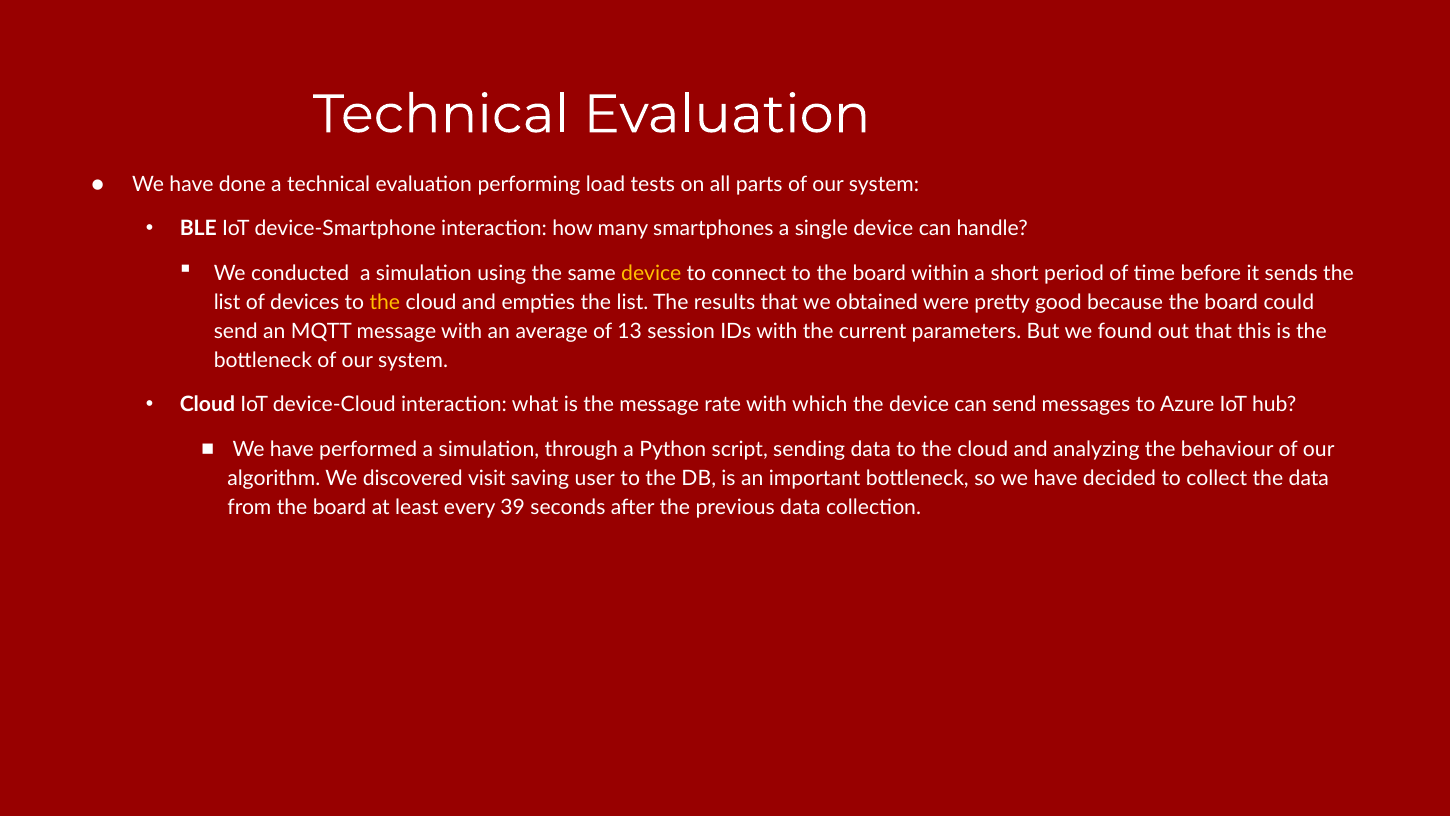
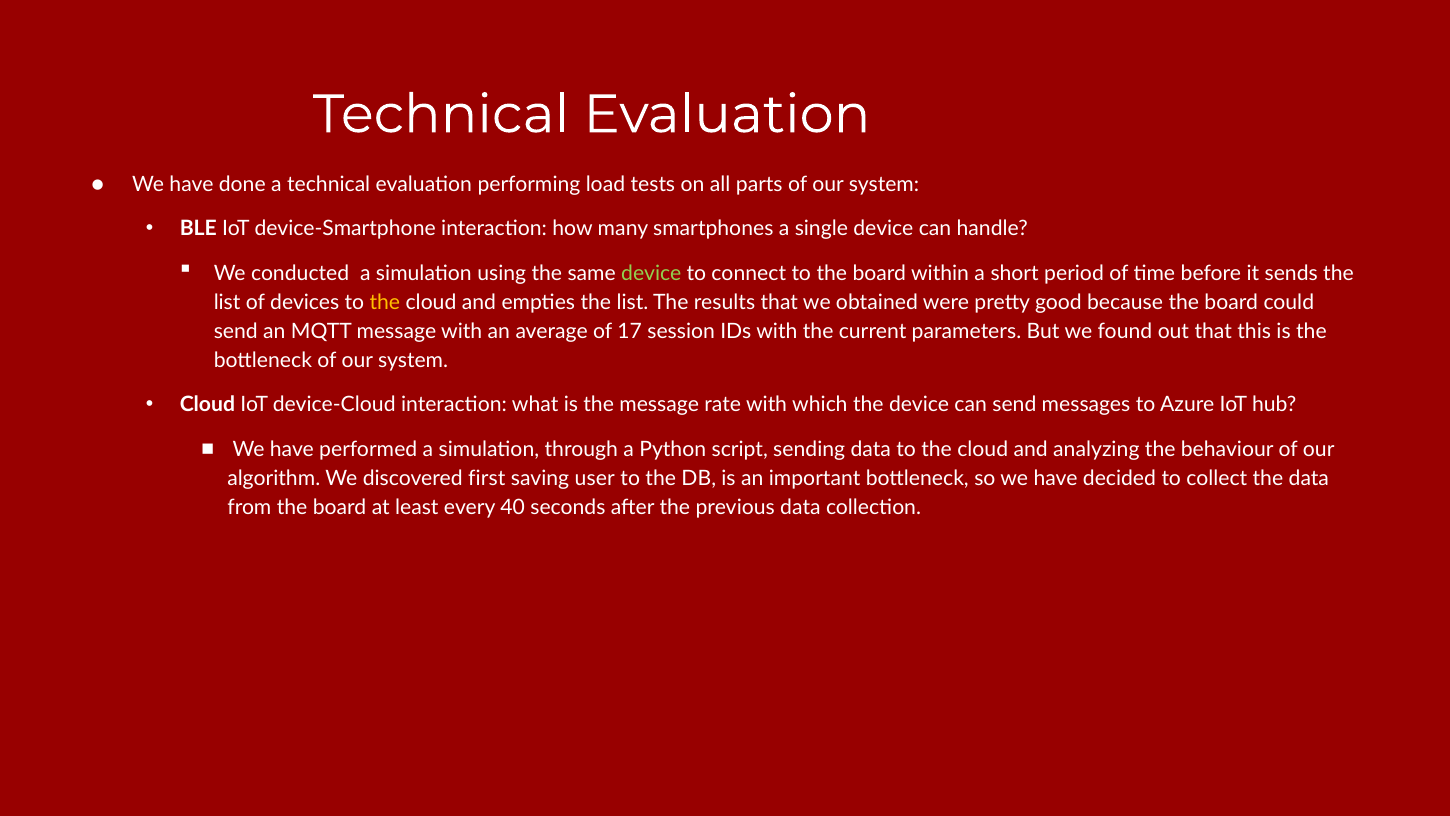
device colour: yellow -> light green (651, 273)
13: 13 -> 17 (630, 331)
visit: visit -> first (487, 478)
39: 39 -> 40 (513, 507)
